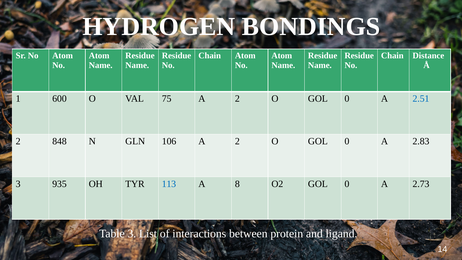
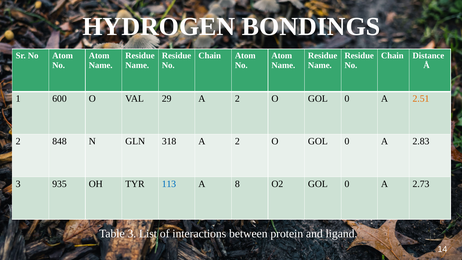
75: 75 -> 29 (167, 99)
2.51 colour: blue -> orange (421, 99)
106: 106 -> 318 (169, 141)
